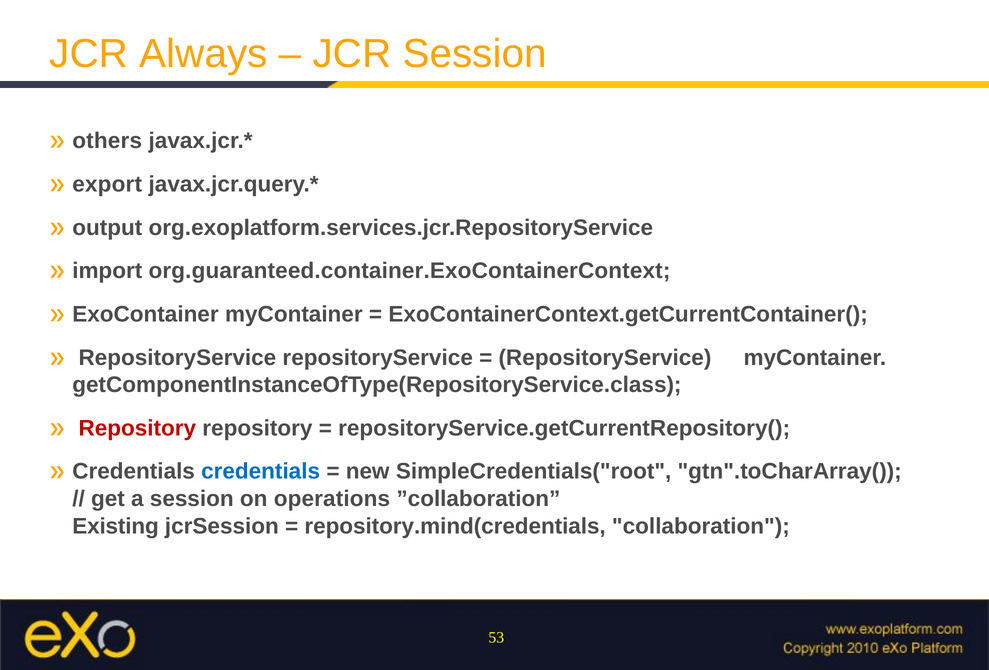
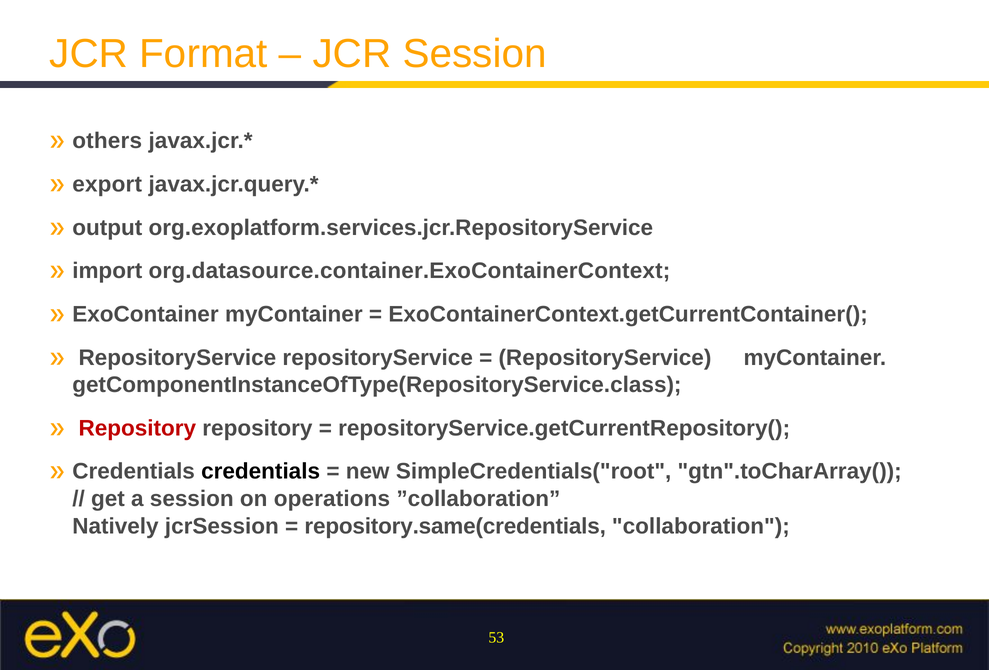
Always: Always -> Format (203, 54)
org.guaranteed.container.ExoContainerContext: org.guaranteed.container.ExoContainerContext -> org.datasource.container.ExoContainerContext (409, 271)
credentials colour: blue -> black (261, 471)
Existing: Existing -> Natively (115, 526)
repository.mind(credentials: repository.mind(credentials -> repository.same(credentials (455, 526)
